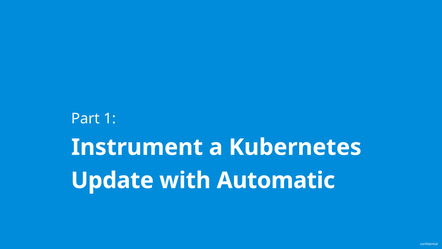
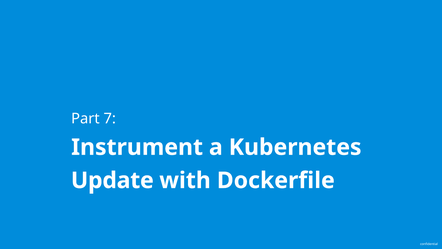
1: 1 -> 7 (110, 118)
Automatic: Automatic -> Dockerfile (276, 180)
